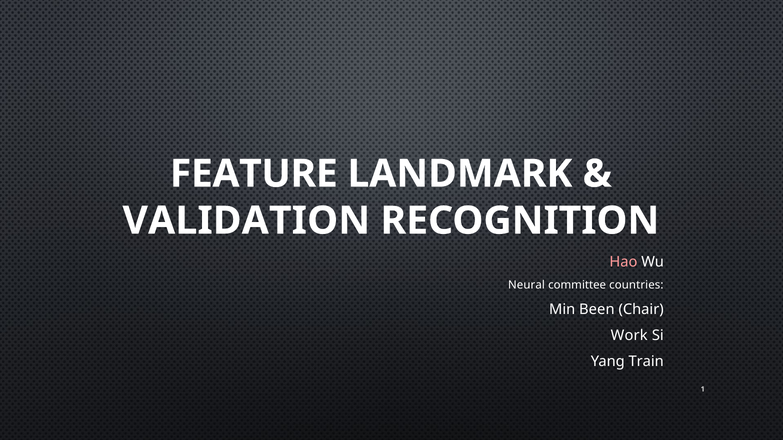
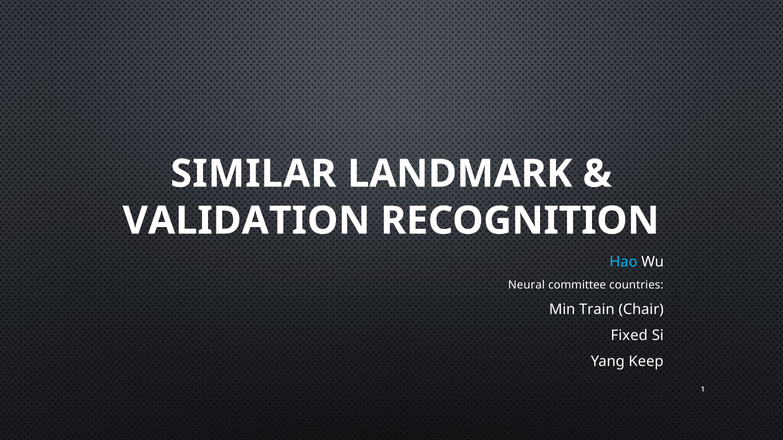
FEATURE: FEATURE -> SIMILAR (253, 174)
Hao colour: pink -> light blue (623, 262)
Been: Been -> Train (597, 310)
Work: Work -> Fixed (629, 336)
Train: Train -> Keep (646, 362)
